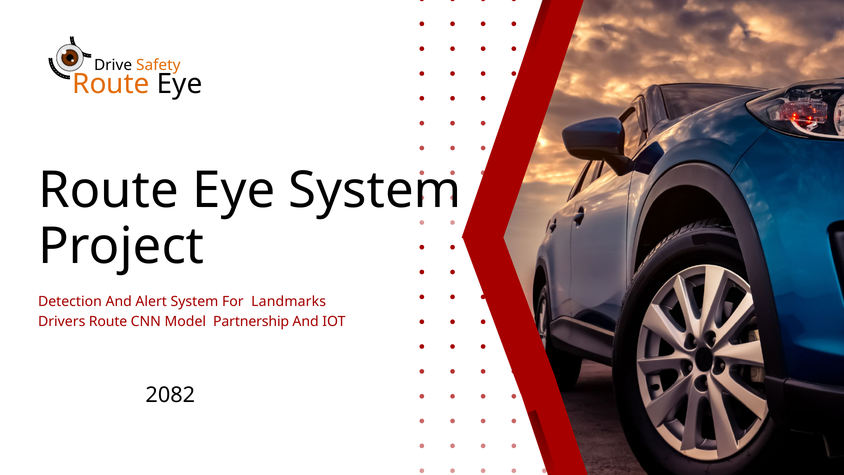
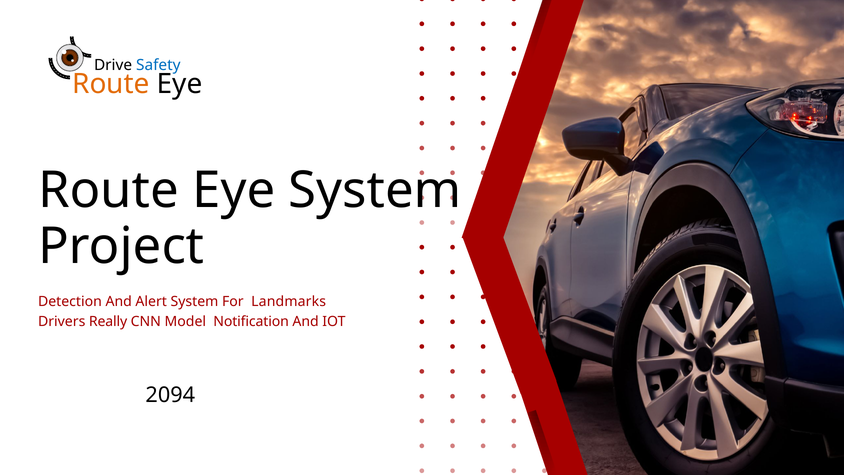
Safety colour: orange -> blue (158, 65)
Drivers Route: Route -> Really (108, 321)
Partnership: Partnership -> Notification (251, 321)
2082: 2082 -> 2094 (170, 395)
